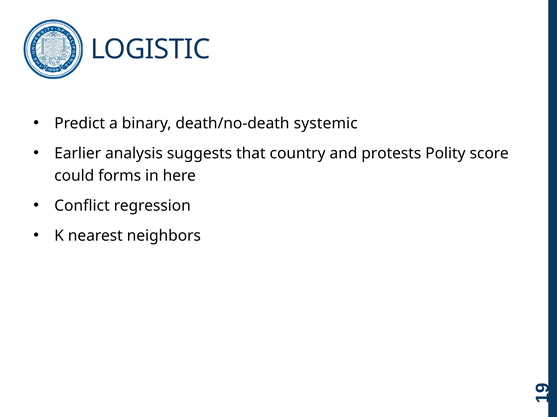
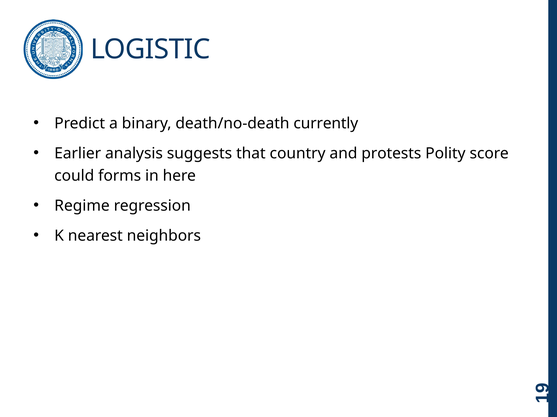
systemic: systemic -> currently (326, 124)
Conflict: Conflict -> Regime (82, 206)
